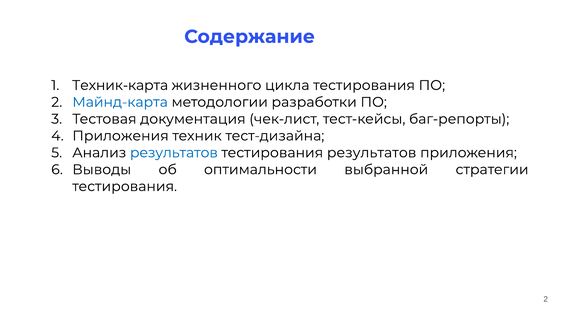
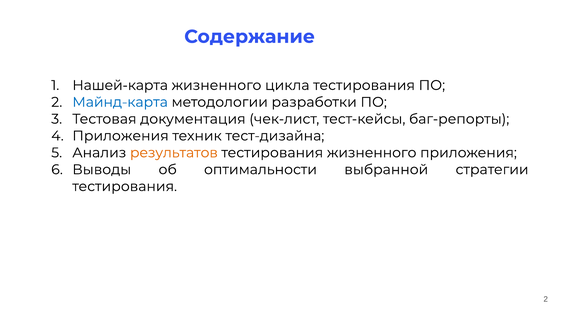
Техник-карта: Техник-карта -> Нашей-карта (120, 85)
результатов colour: blue -> orange (174, 152)
тестирования результатов: результатов -> жизненного (372, 152)
